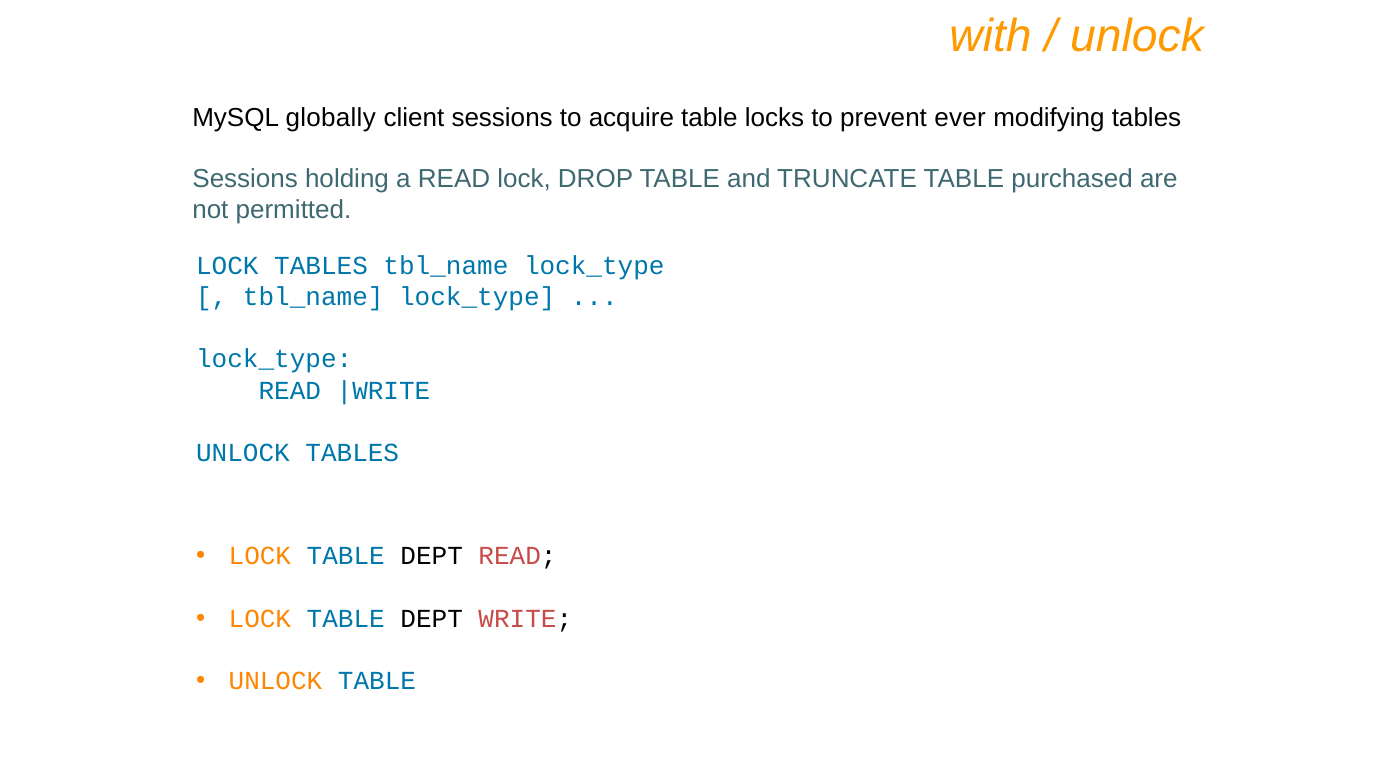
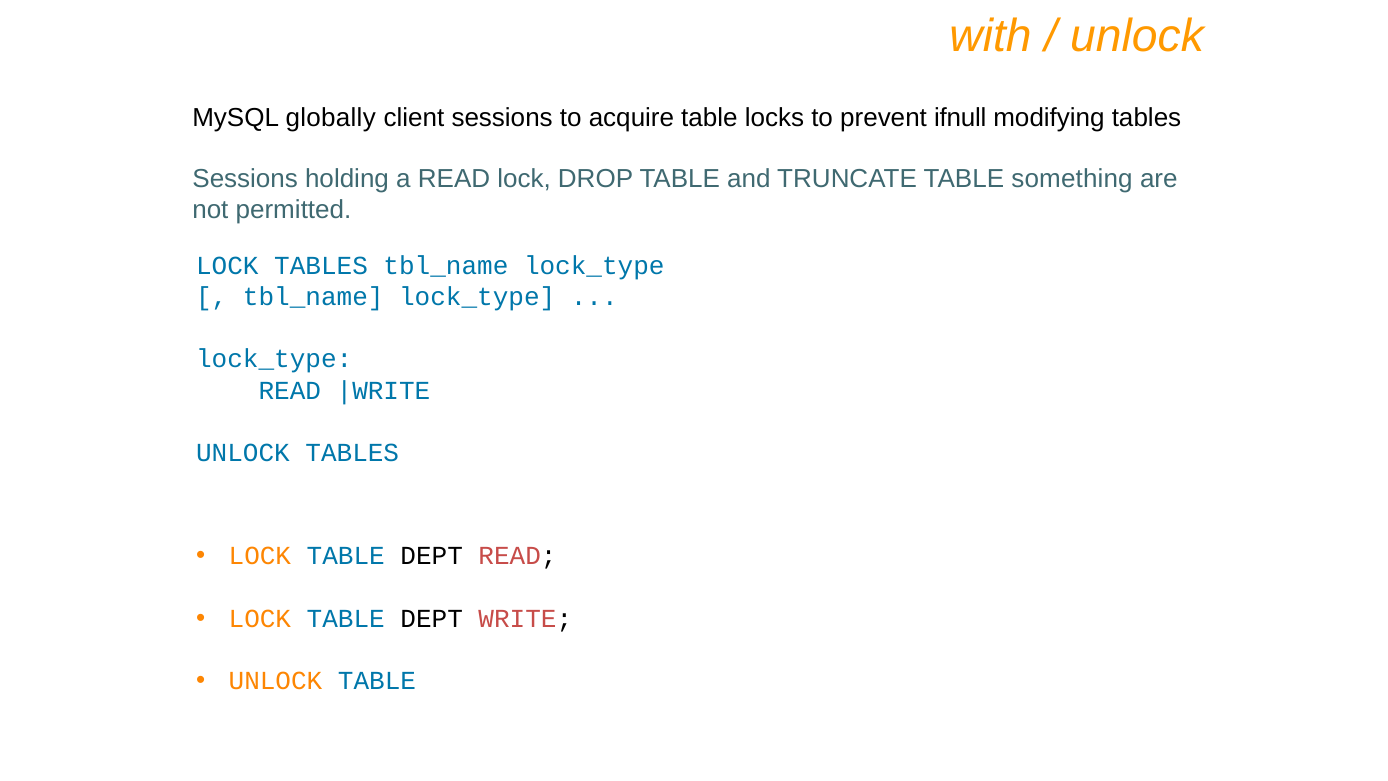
ever: ever -> ifnull (960, 118)
purchased: purchased -> something (1072, 179)
